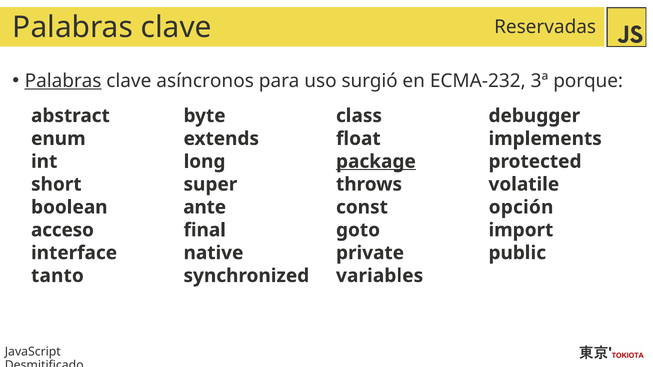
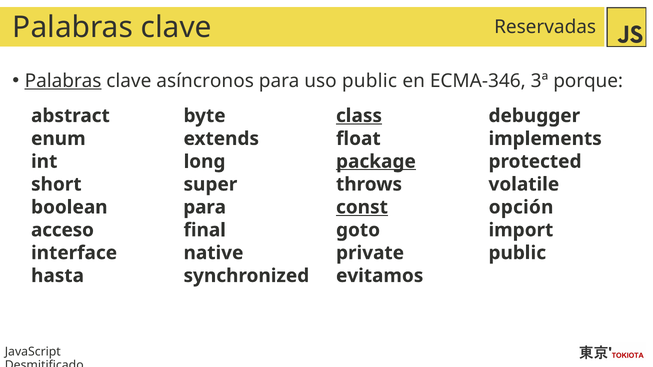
uso surgió: surgió -> public (369, 81)
ECMA-232: ECMA-232 -> ECMA-346 (478, 81)
class underline: none -> present (359, 116)
ante: ante -> para (205, 207)
const underline: none -> present (362, 207)
tanto: tanto -> hasta (58, 276)
variables: variables -> evitamos (380, 276)
